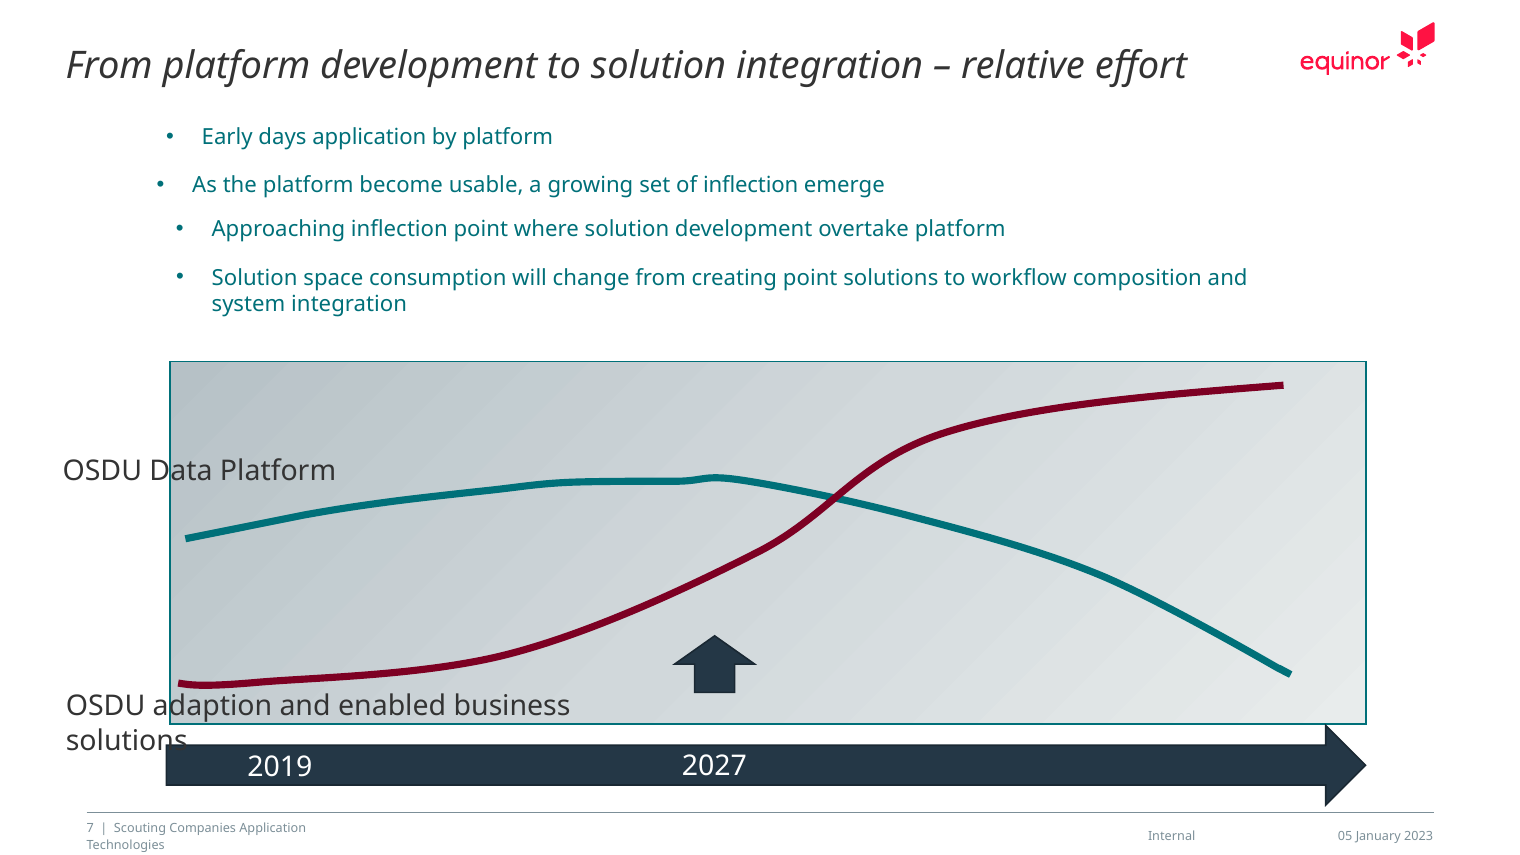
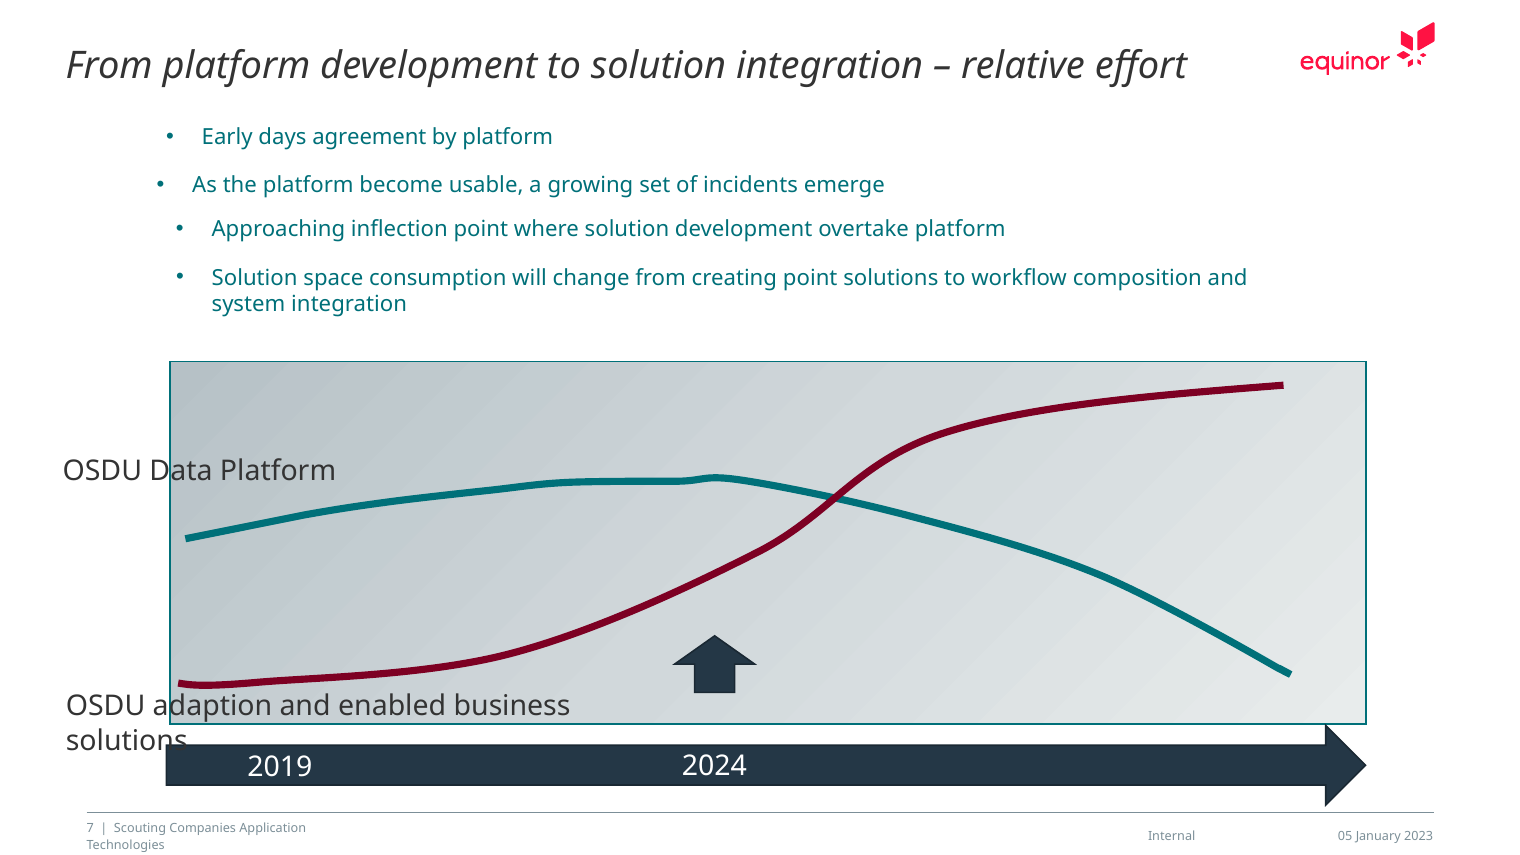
days application: application -> agreement (369, 137)
of inflection: inflection -> incidents (751, 185)
2027: 2027 -> 2024 (714, 767)
